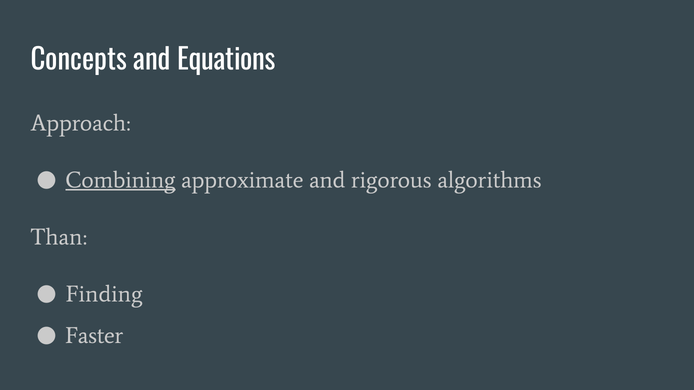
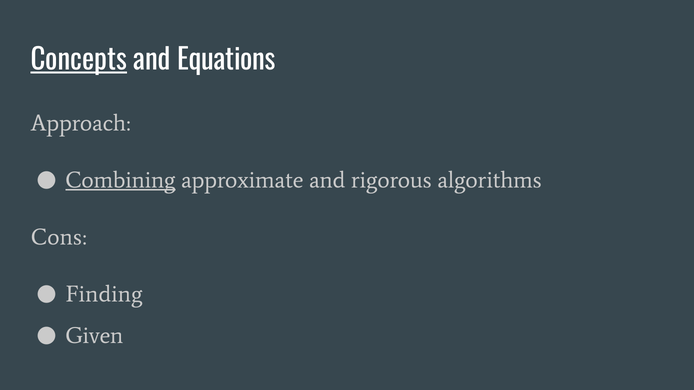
Concepts underline: none -> present (79, 60)
Than: Than -> Cons (59, 237)
Faster: Faster -> Given (94, 336)
